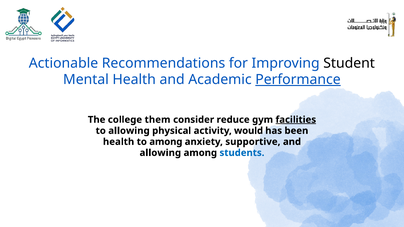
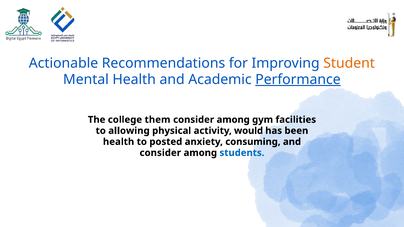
Student colour: black -> orange (349, 63)
reduce: reduce -> among (233, 120)
facilities underline: present -> none (296, 120)
to among: among -> posted (166, 142)
supportive: supportive -> consuming (253, 142)
allowing: allowing -> consider (160, 153)
